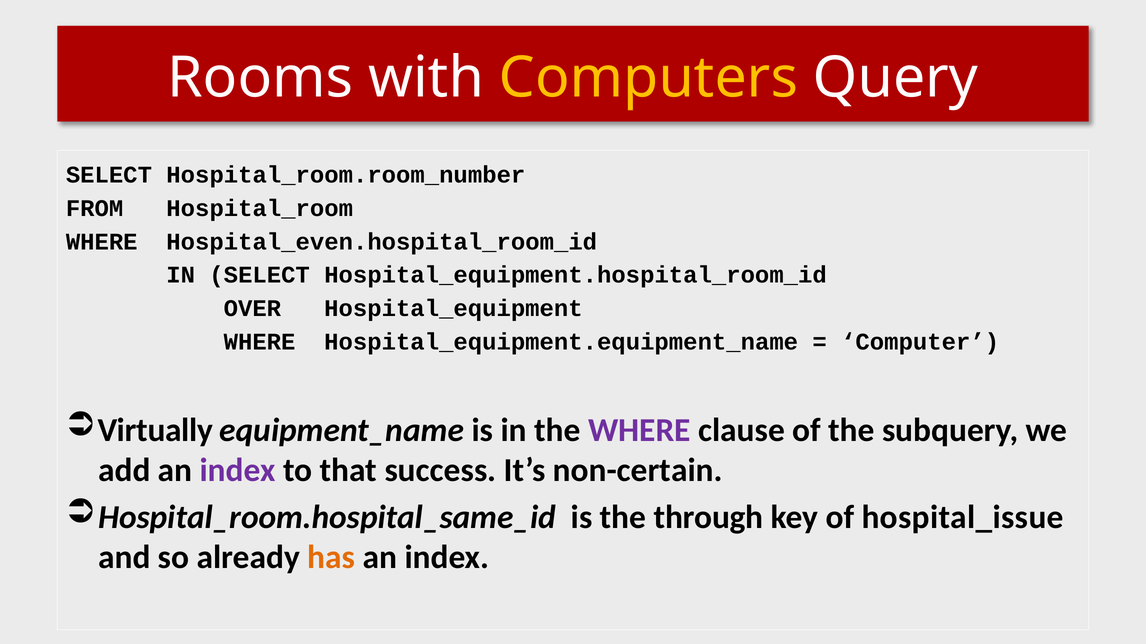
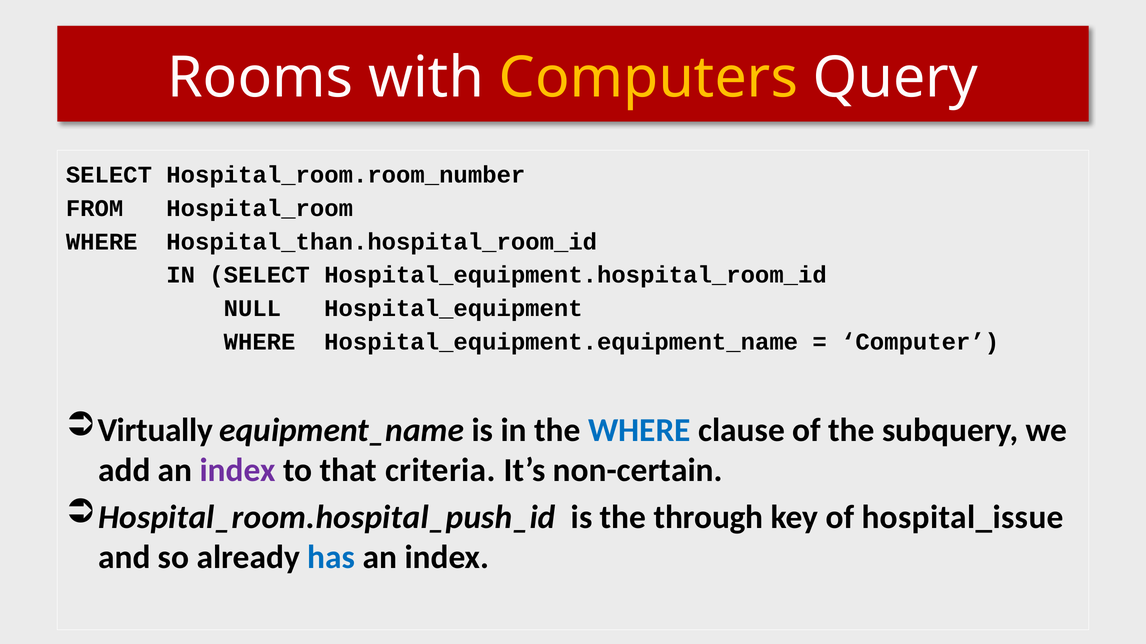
Hospital_even.hospital_room_id: Hospital_even.hospital_room_id -> Hospital_than.hospital_room_id (382, 242)
OVER: OVER -> NULL (252, 309)
WHERE colour: purple -> blue (639, 431)
success: success -> criteria (440, 471)
Hospital_room.hospital_same_id: Hospital_room.hospital_same_id -> Hospital_room.hospital_push_id (327, 518)
has colour: orange -> blue (331, 558)
